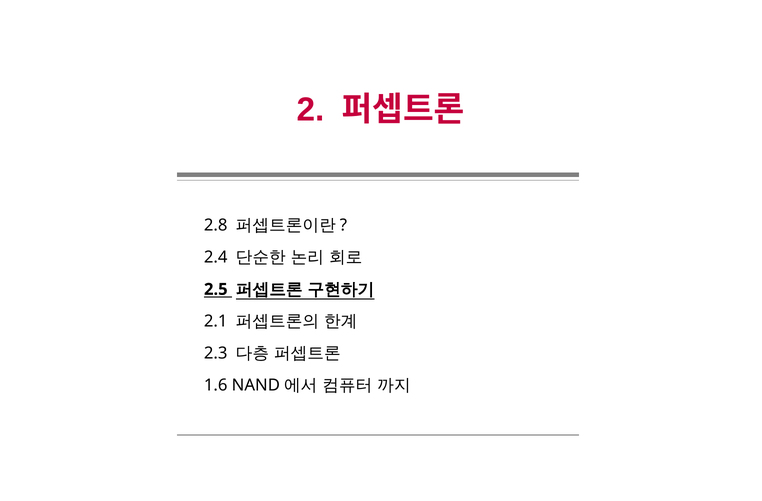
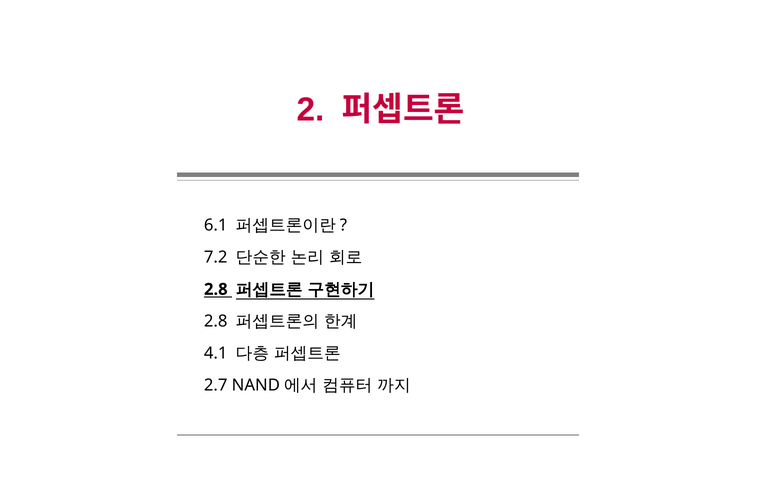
2.8: 2.8 -> 6.1 (216, 225)
2.4: 2.4 -> 7.2 (216, 257)
2.5: 2.5 -> 2.8 (216, 289)
2.1: 2.1 -> 2.8 (216, 321)
2.3: 2.3 -> 4.1 (216, 353)
1.6: 1.6 -> 2.7 (216, 385)
